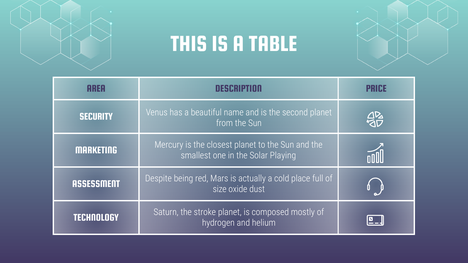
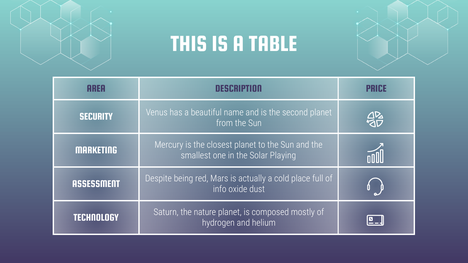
size: size -> info (220, 189)
stroke: stroke -> nature (205, 212)
